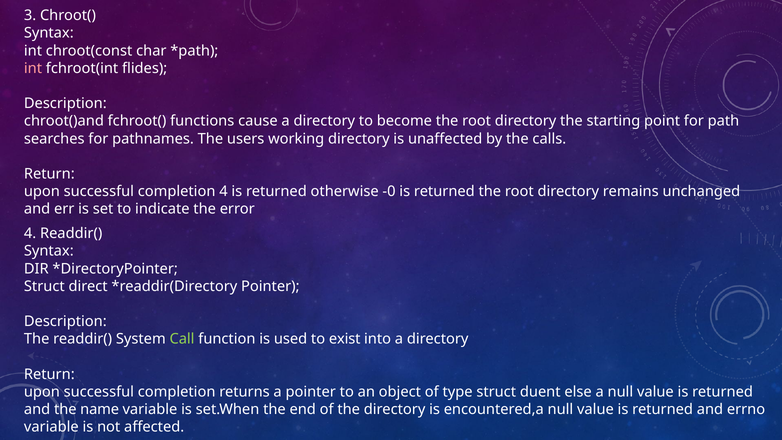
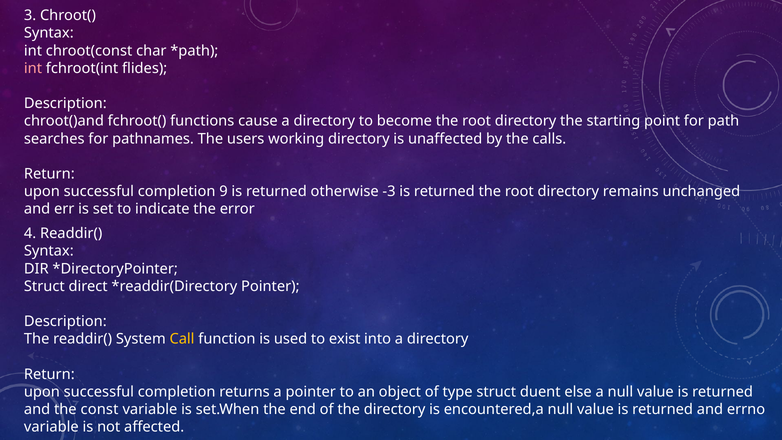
completion 4: 4 -> 9 (223, 191)
-0: -0 -> -3 (389, 191)
Call colour: light green -> yellow (182, 339)
name: name -> const (100, 409)
